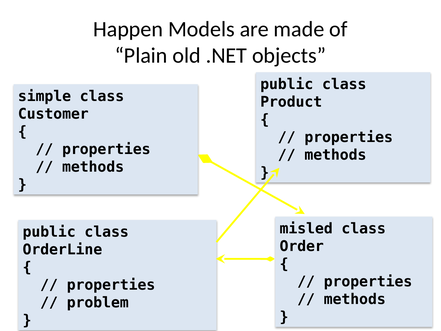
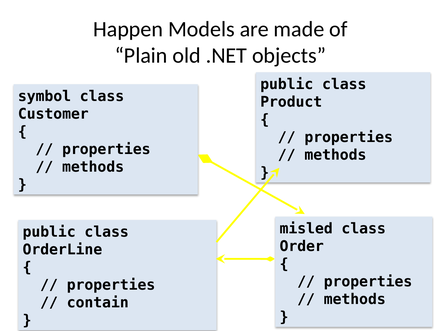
simple: simple -> symbol (44, 96)
problem: problem -> contain (98, 302)
